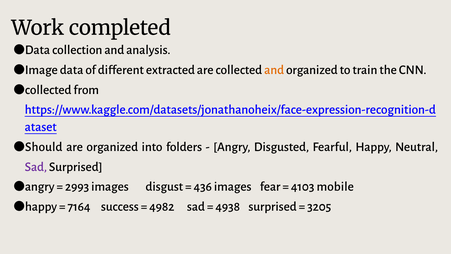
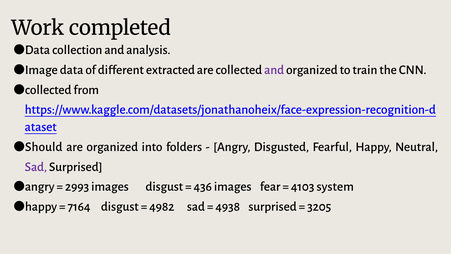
and colour: orange -> purple (274, 70)
mobile: mobile -> system (335, 186)
7164 success: success -> disgust (120, 206)
